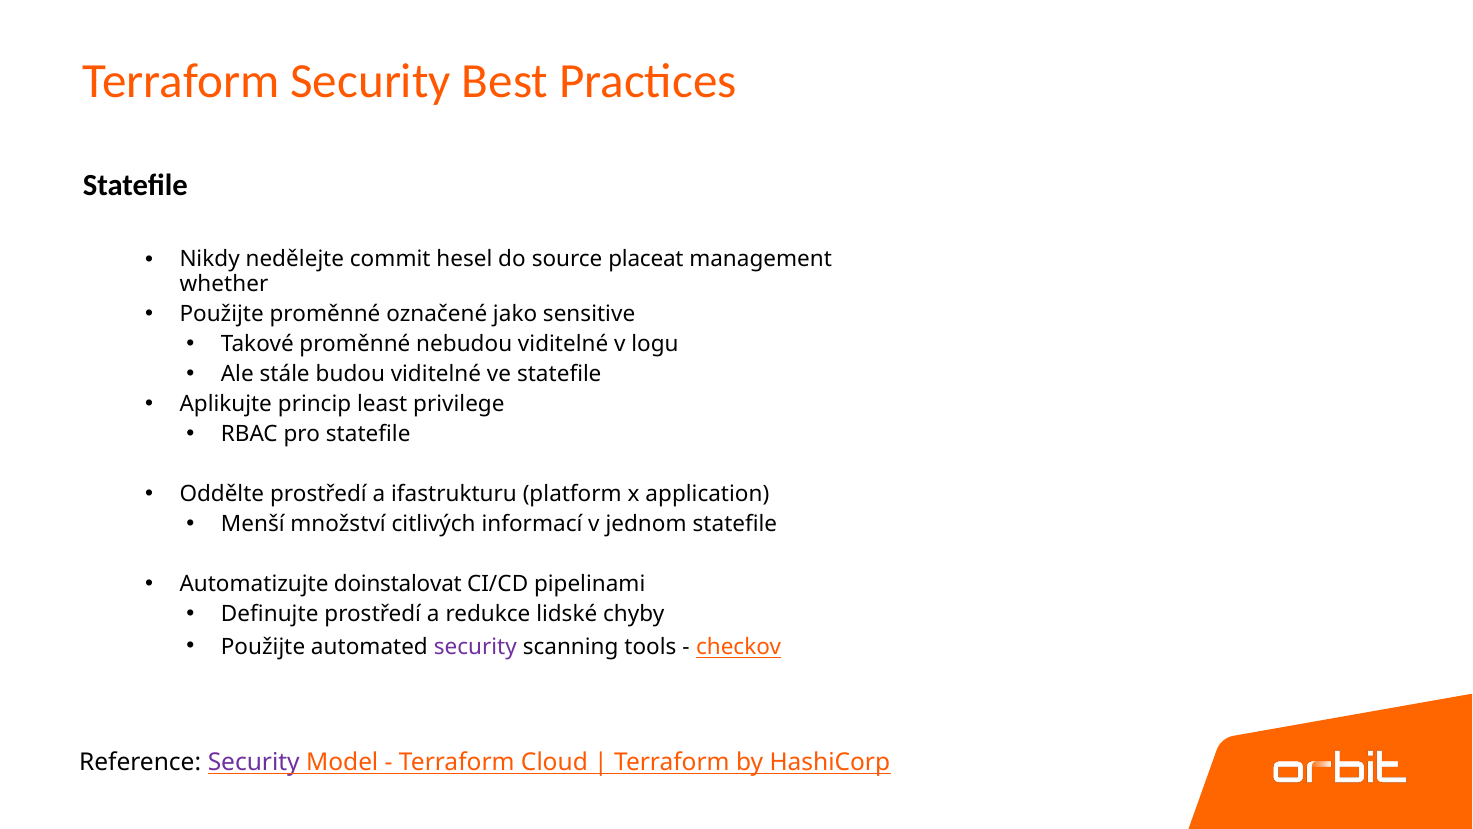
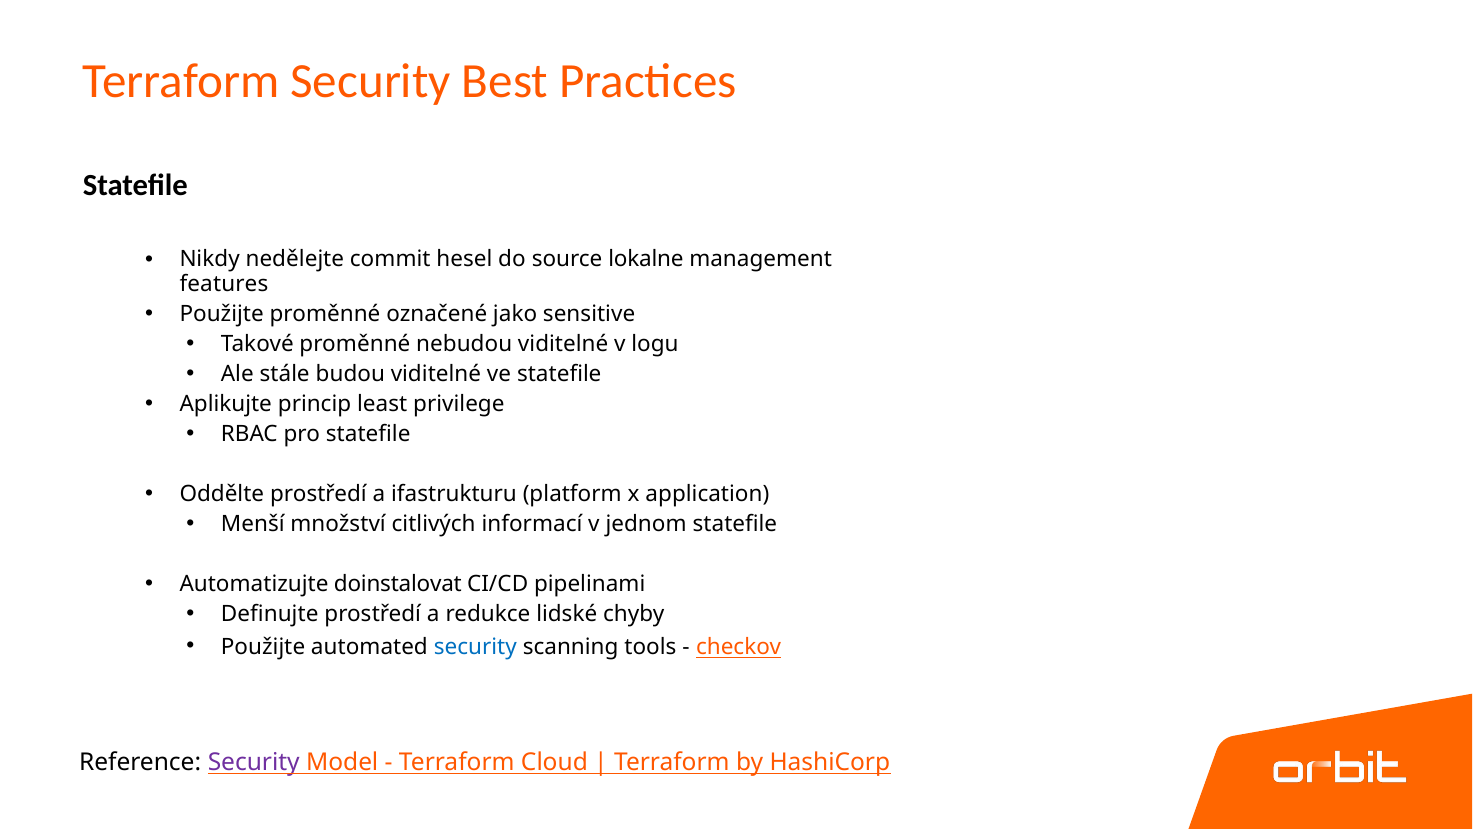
placeat: placeat -> lokalne (646, 259)
whether: whether -> features (224, 284)
security colour: purple -> blue (475, 647)
